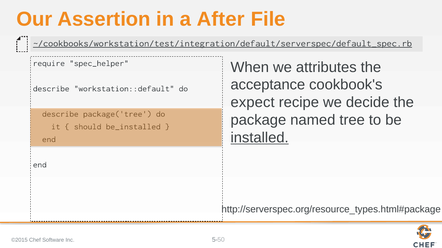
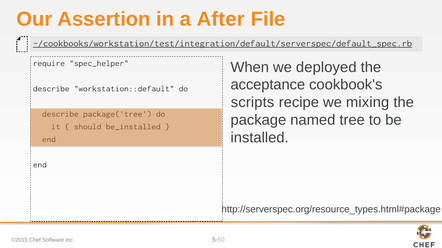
attributes: attributes -> deployed (326, 67)
expect: expect -> scripts (253, 103)
decide: decide -> mixing (368, 103)
installed underline: present -> none (260, 138)
